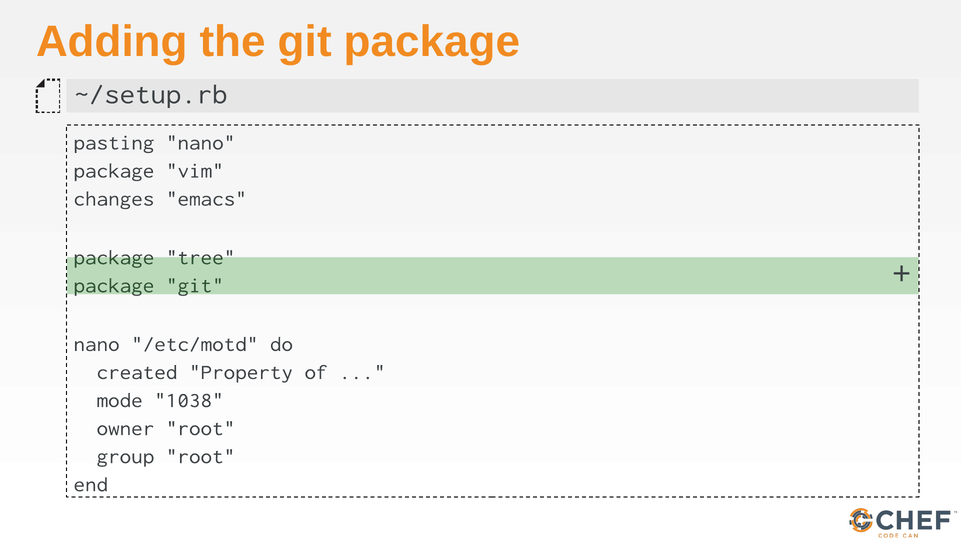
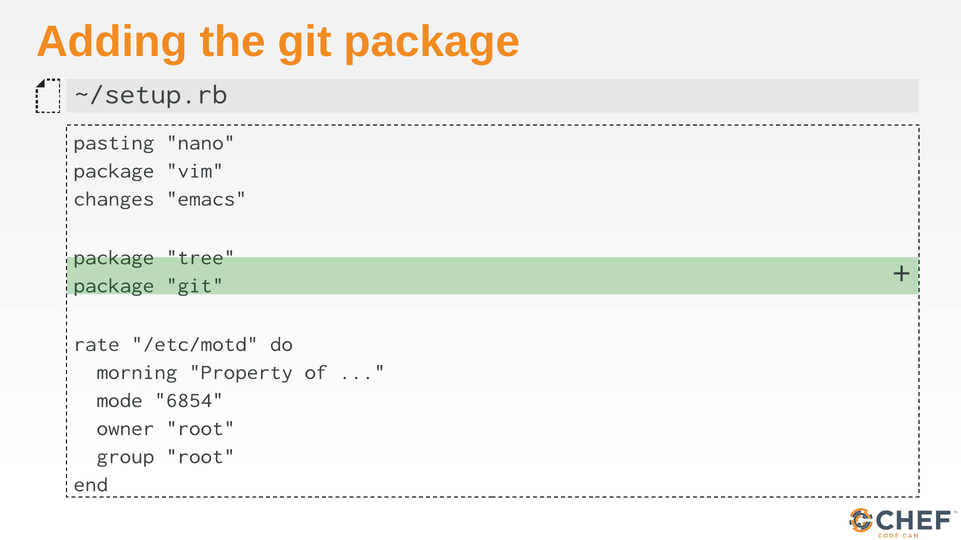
nano: nano -> rate (97, 344)
created: created -> morning (137, 372)
1038: 1038 -> 6854 (189, 401)
